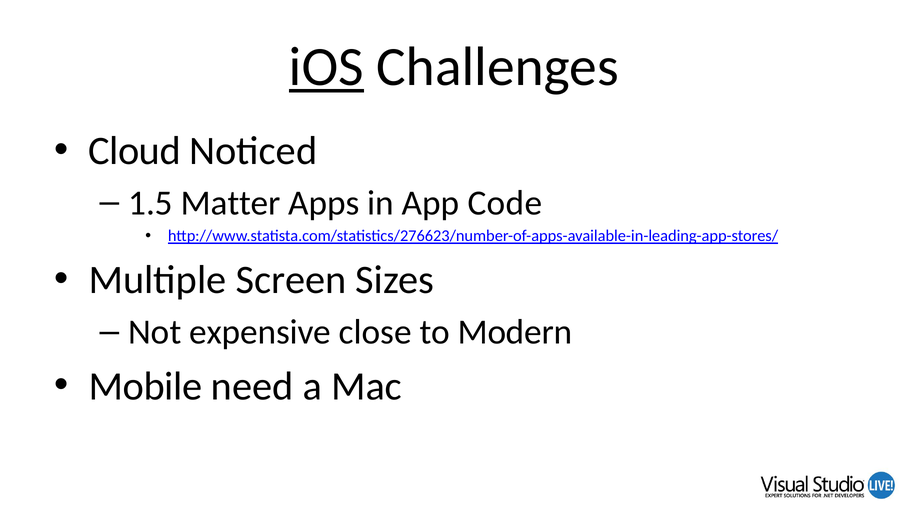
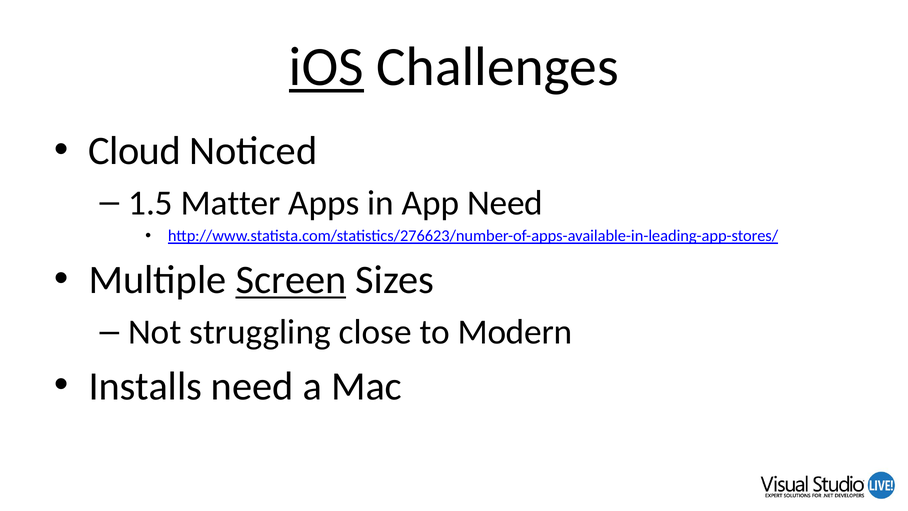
App Code: Code -> Need (505, 203)
Screen underline: none -> present (291, 280)
expensive: expensive -> struggling (260, 332)
Mobile: Mobile -> Installs (145, 386)
